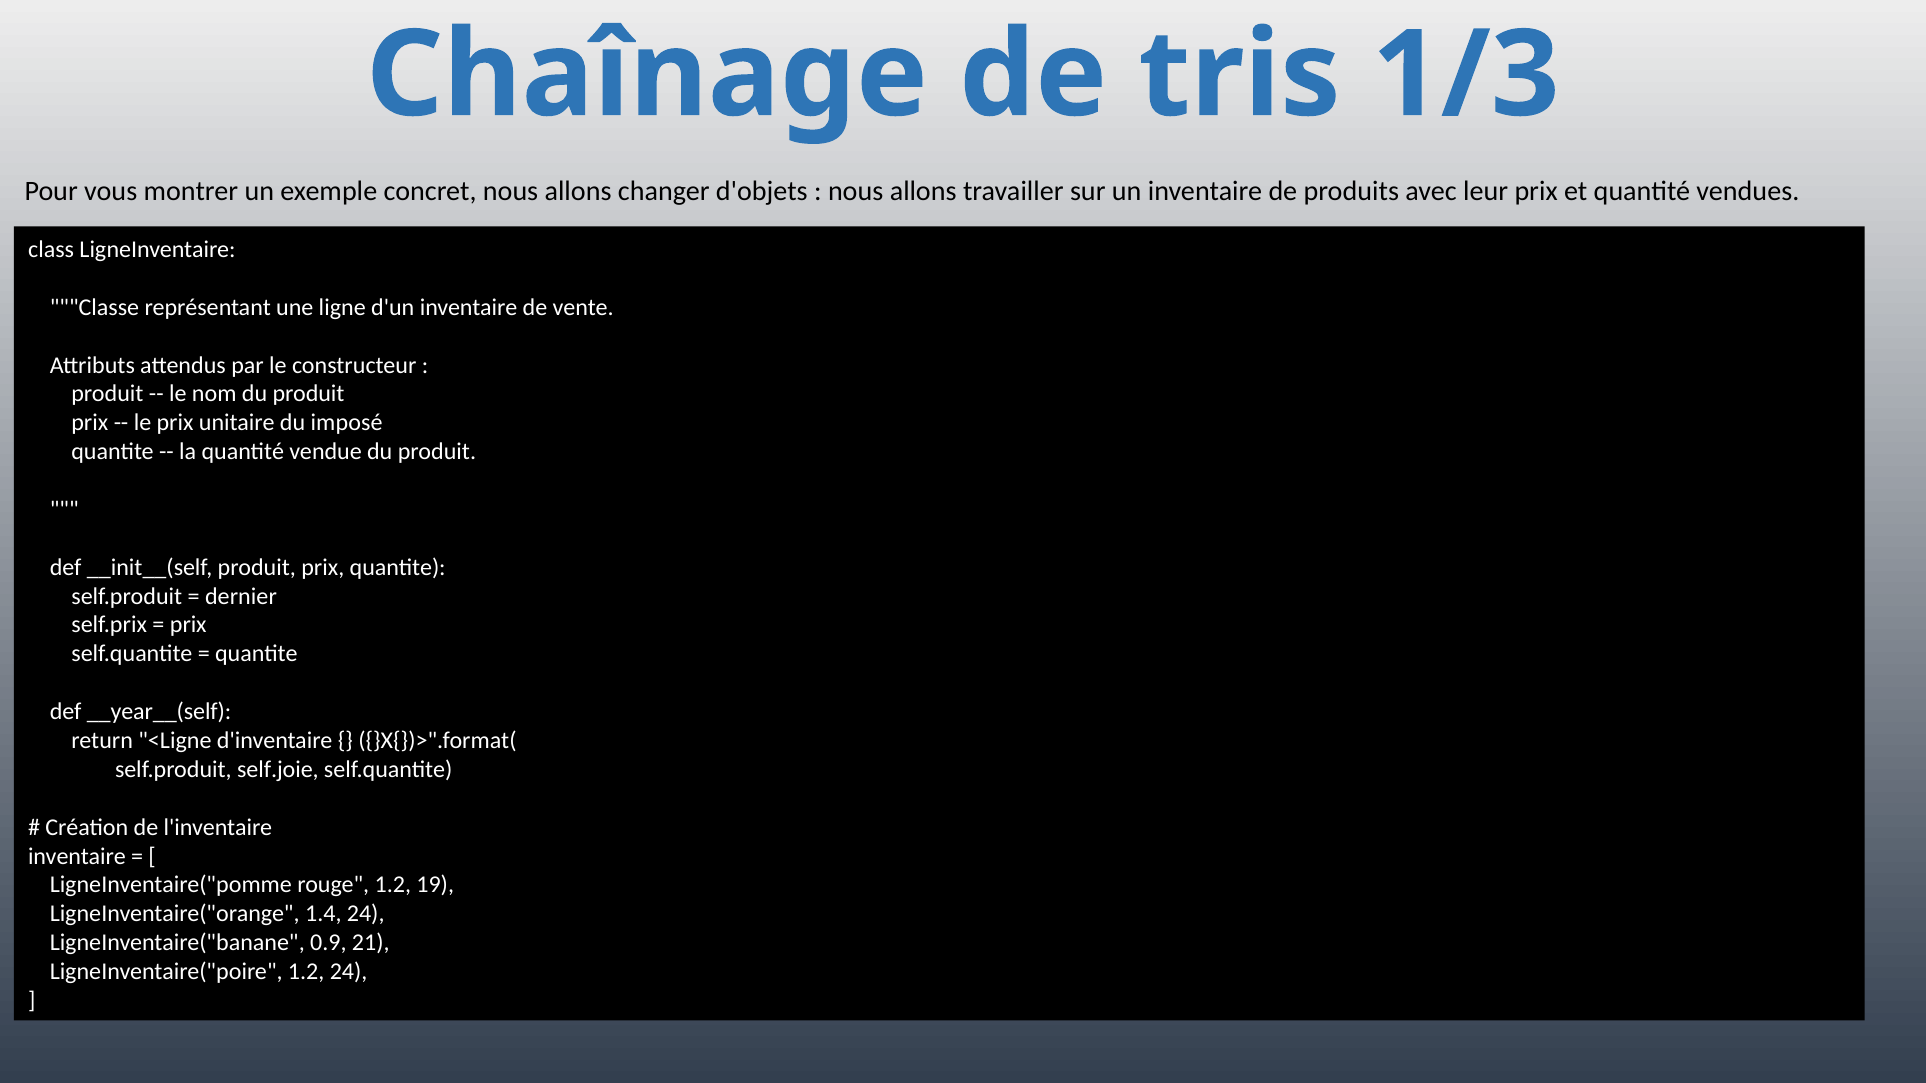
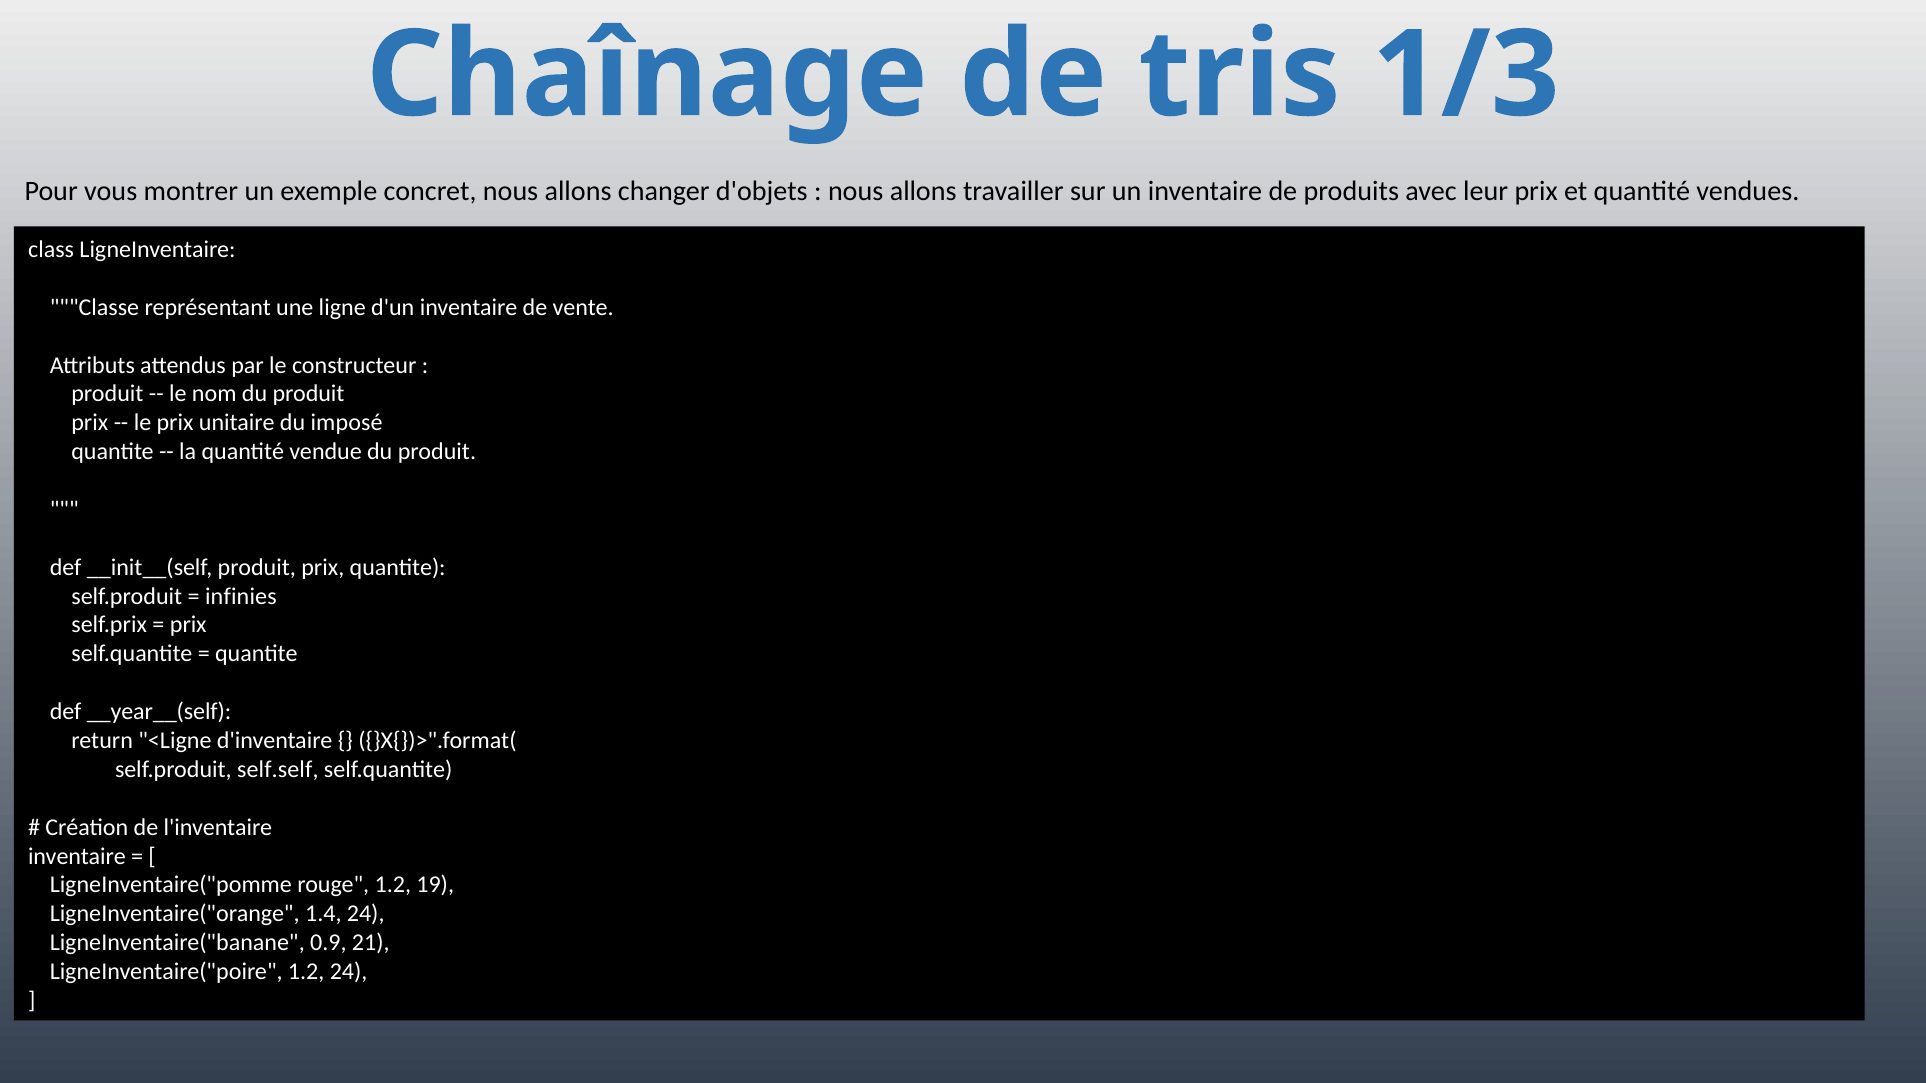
dernier: dernier -> infinies (241, 596)
self.joie: self.joie -> self.self (278, 770)
